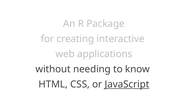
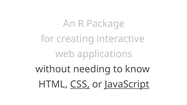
CSS underline: none -> present (80, 84)
